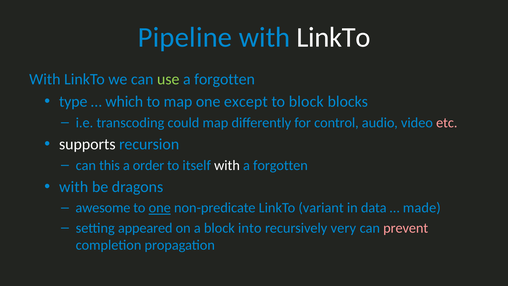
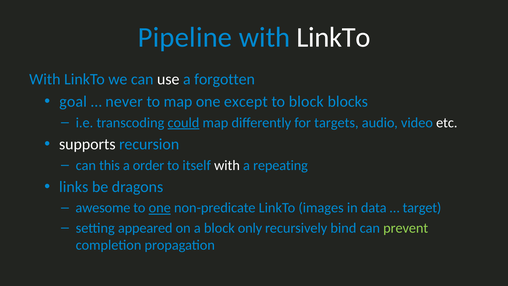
use colour: light green -> white (168, 79)
type: type -> goal (73, 102)
which: which -> never (124, 102)
could underline: none -> present (183, 123)
control: control -> targets (336, 123)
etc colour: pink -> white (447, 123)
forgotten: forgotten -> repeating (280, 165)
with: with -> links (74, 187)
variant: variant -> images (321, 208)
made: made -> target (422, 208)
into: into -> only (250, 228)
very: very -> bind (343, 228)
prevent colour: pink -> light green (406, 228)
